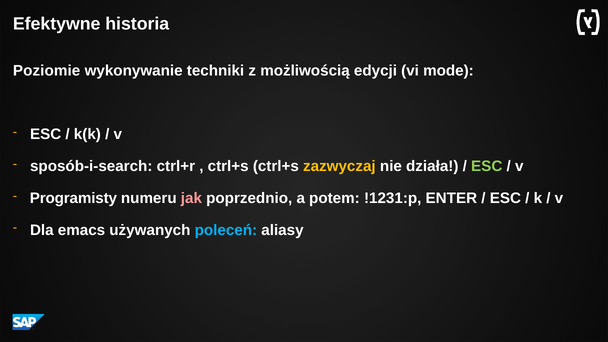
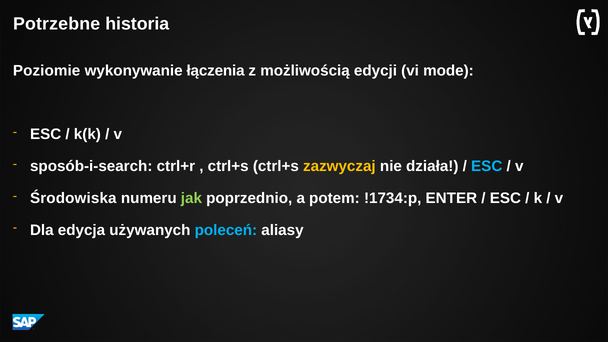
Efektywne: Efektywne -> Potrzebne (57, 24)
techniki: techniki -> łączenia (216, 71)
ESC colour: light green -> light blue (487, 166)
Programisty: Programisty -> Środowiska (73, 198)
jak colour: pink -> light green (191, 198)
!1231:p: !1231:p -> !1734:p (393, 198)
emacs: emacs -> edycja (81, 230)
